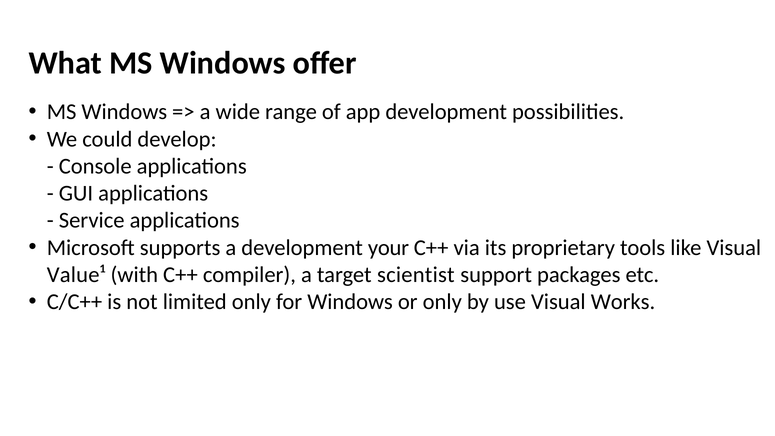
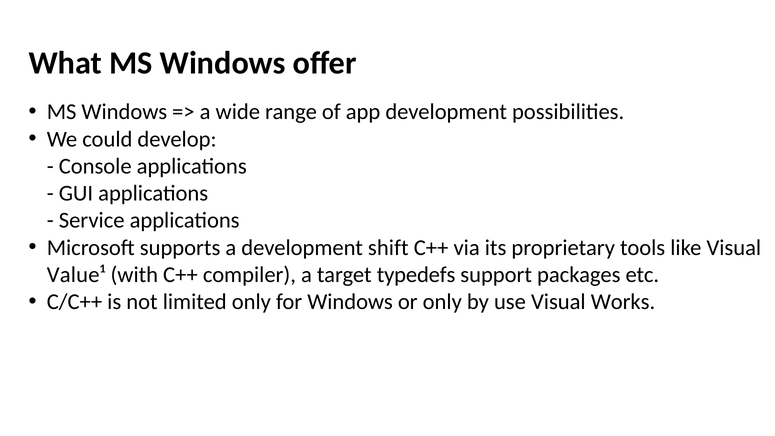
your: your -> shift (388, 248)
scientist: scientist -> typedefs (416, 275)
